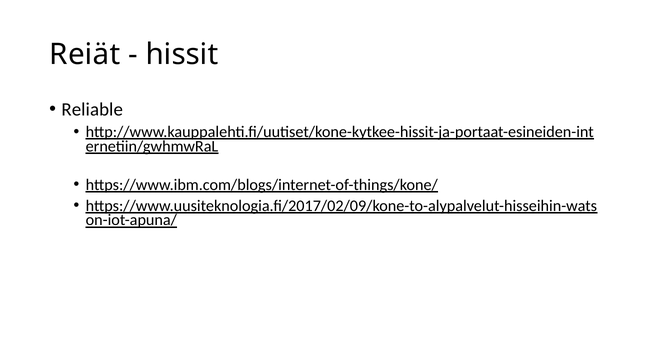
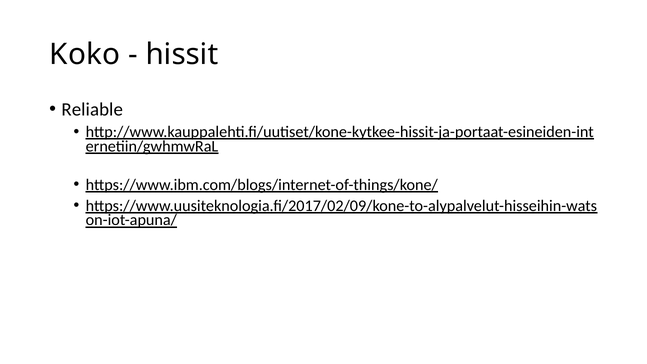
Reiät: Reiät -> Koko (85, 54)
